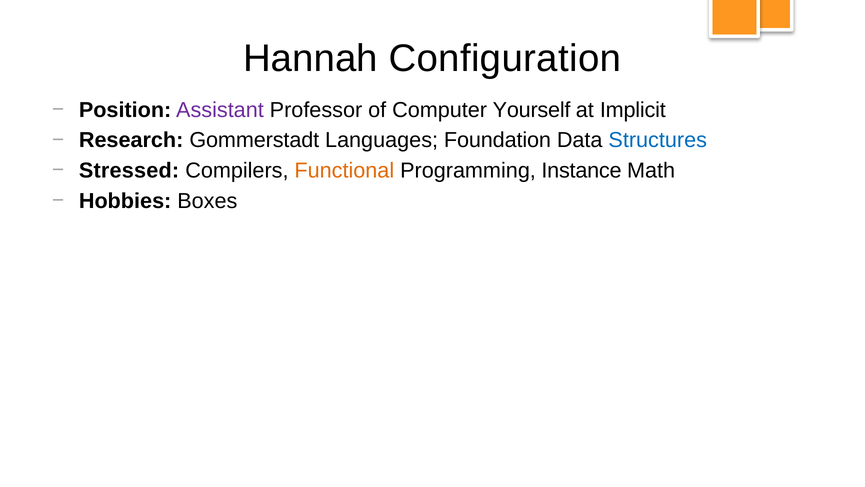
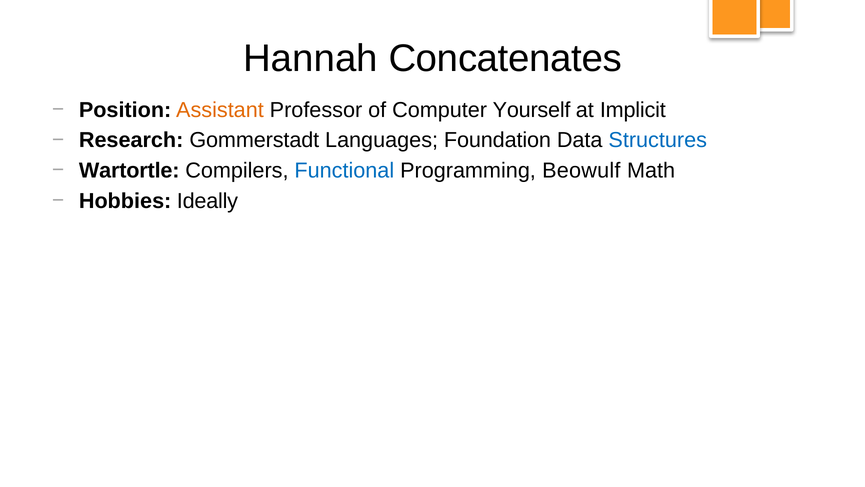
Configuration: Configuration -> Concatenates (505, 58)
Assistant colour: purple -> orange (220, 110)
Stressed: Stressed -> Wartortle (129, 170)
Functional colour: orange -> blue (344, 170)
Instance: Instance -> Beowulf (581, 170)
Boxes: Boxes -> Ideally (207, 201)
